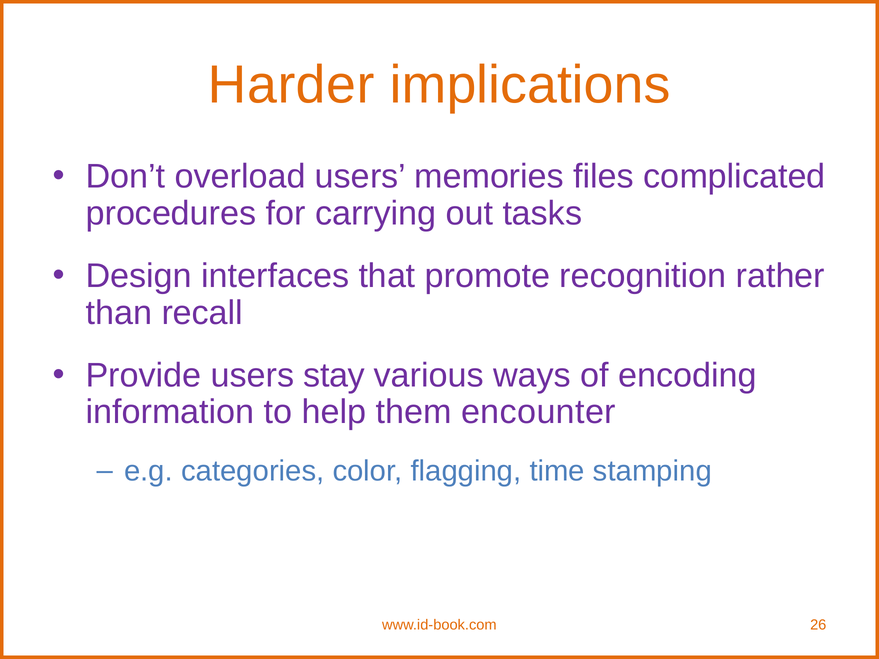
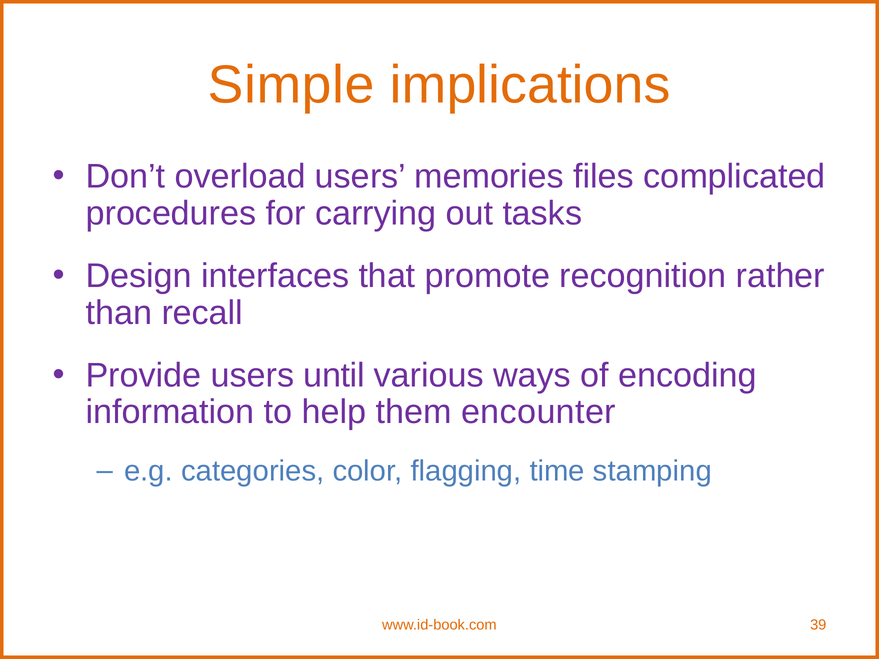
Harder: Harder -> Simple (291, 85)
stay: stay -> until (334, 375)
26: 26 -> 39 (818, 625)
